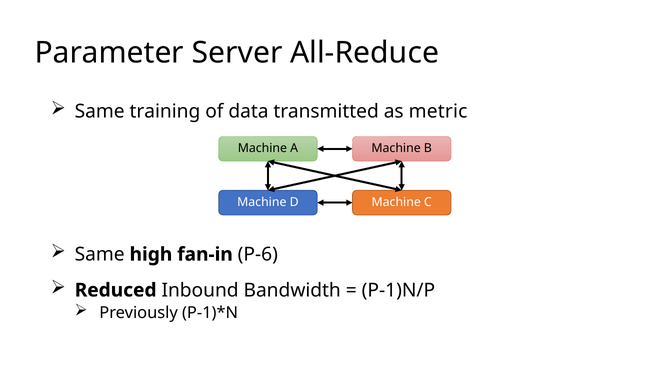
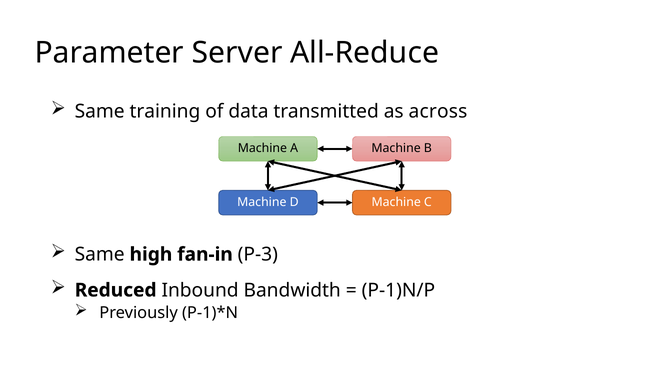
metric: metric -> across (438, 111)
P-6: P-6 -> P-3 (258, 254)
